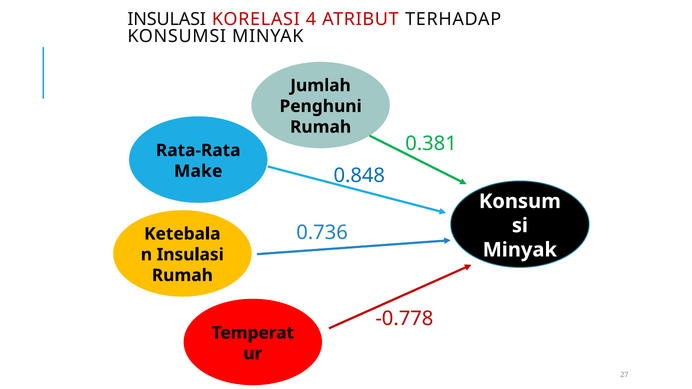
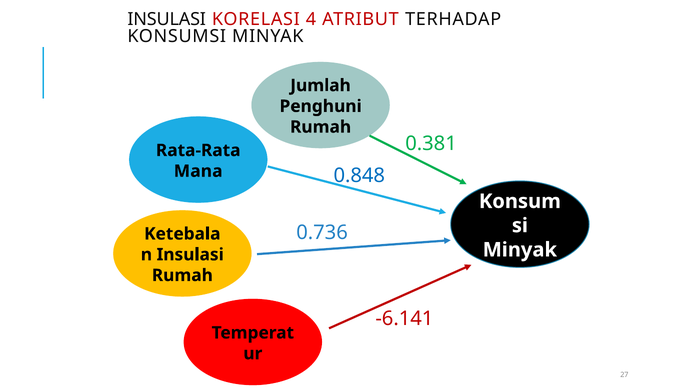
Make: Make -> Mana (198, 171)
-0.778: -0.778 -> -6.141 (404, 319)
